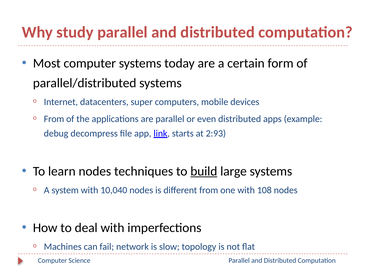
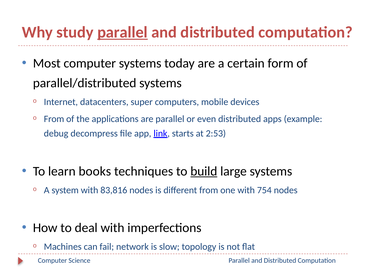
parallel underline: none -> present (122, 32)
2:93: 2:93 -> 2:53 (216, 134)
learn nodes: nodes -> books (95, 172)
10,040: 10,040 -> 83,816 (114, 190)
108: 108 -> 754 (264, 190)
